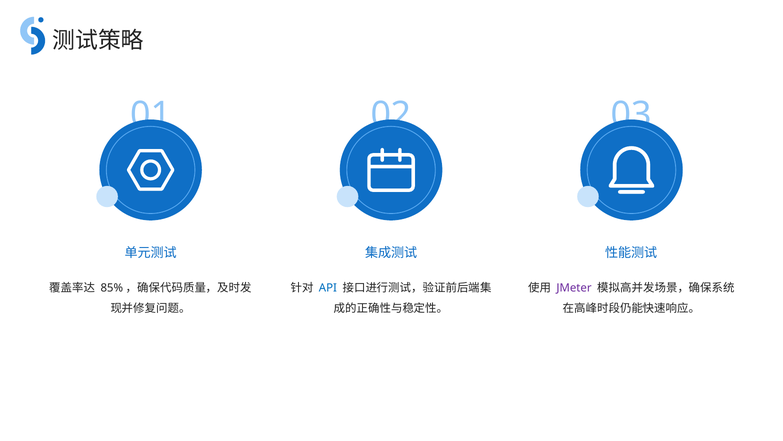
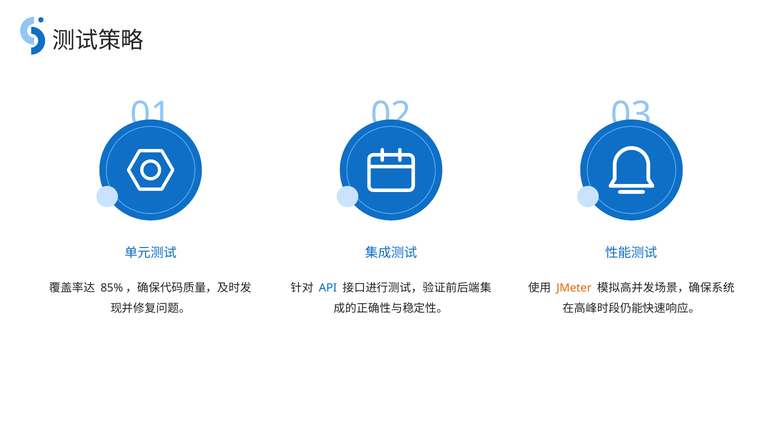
JMeter colour: purple -> orange (574, 288)
